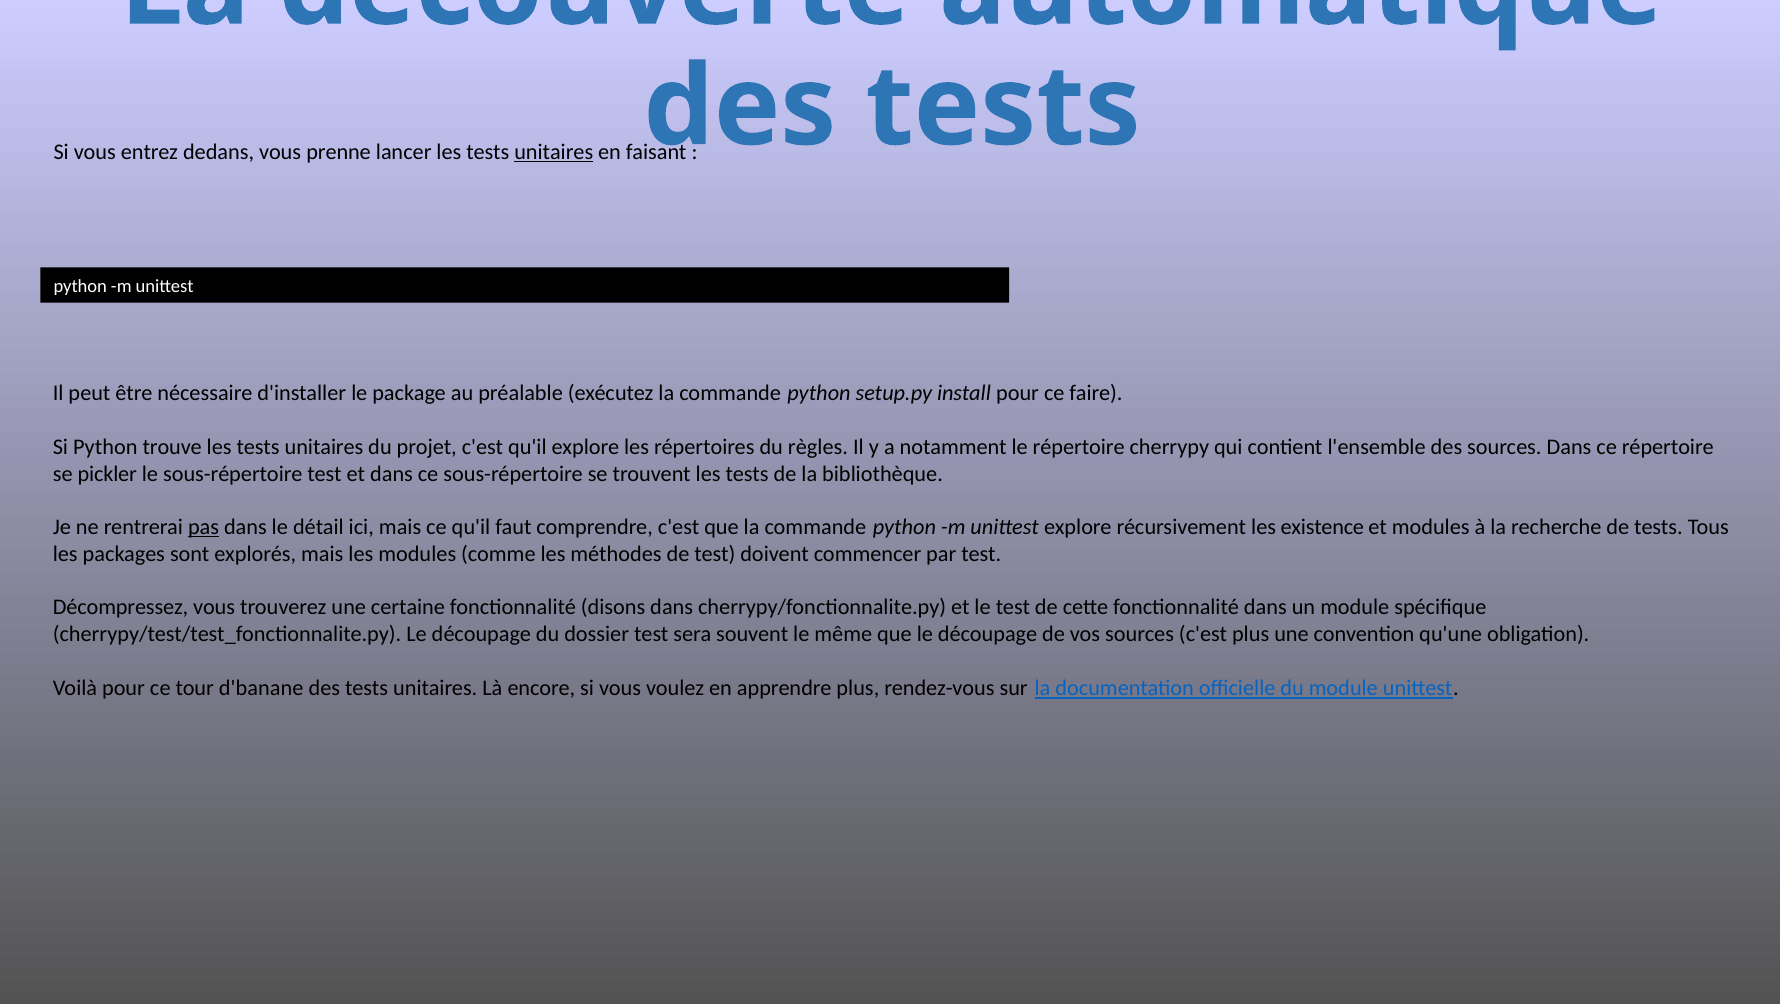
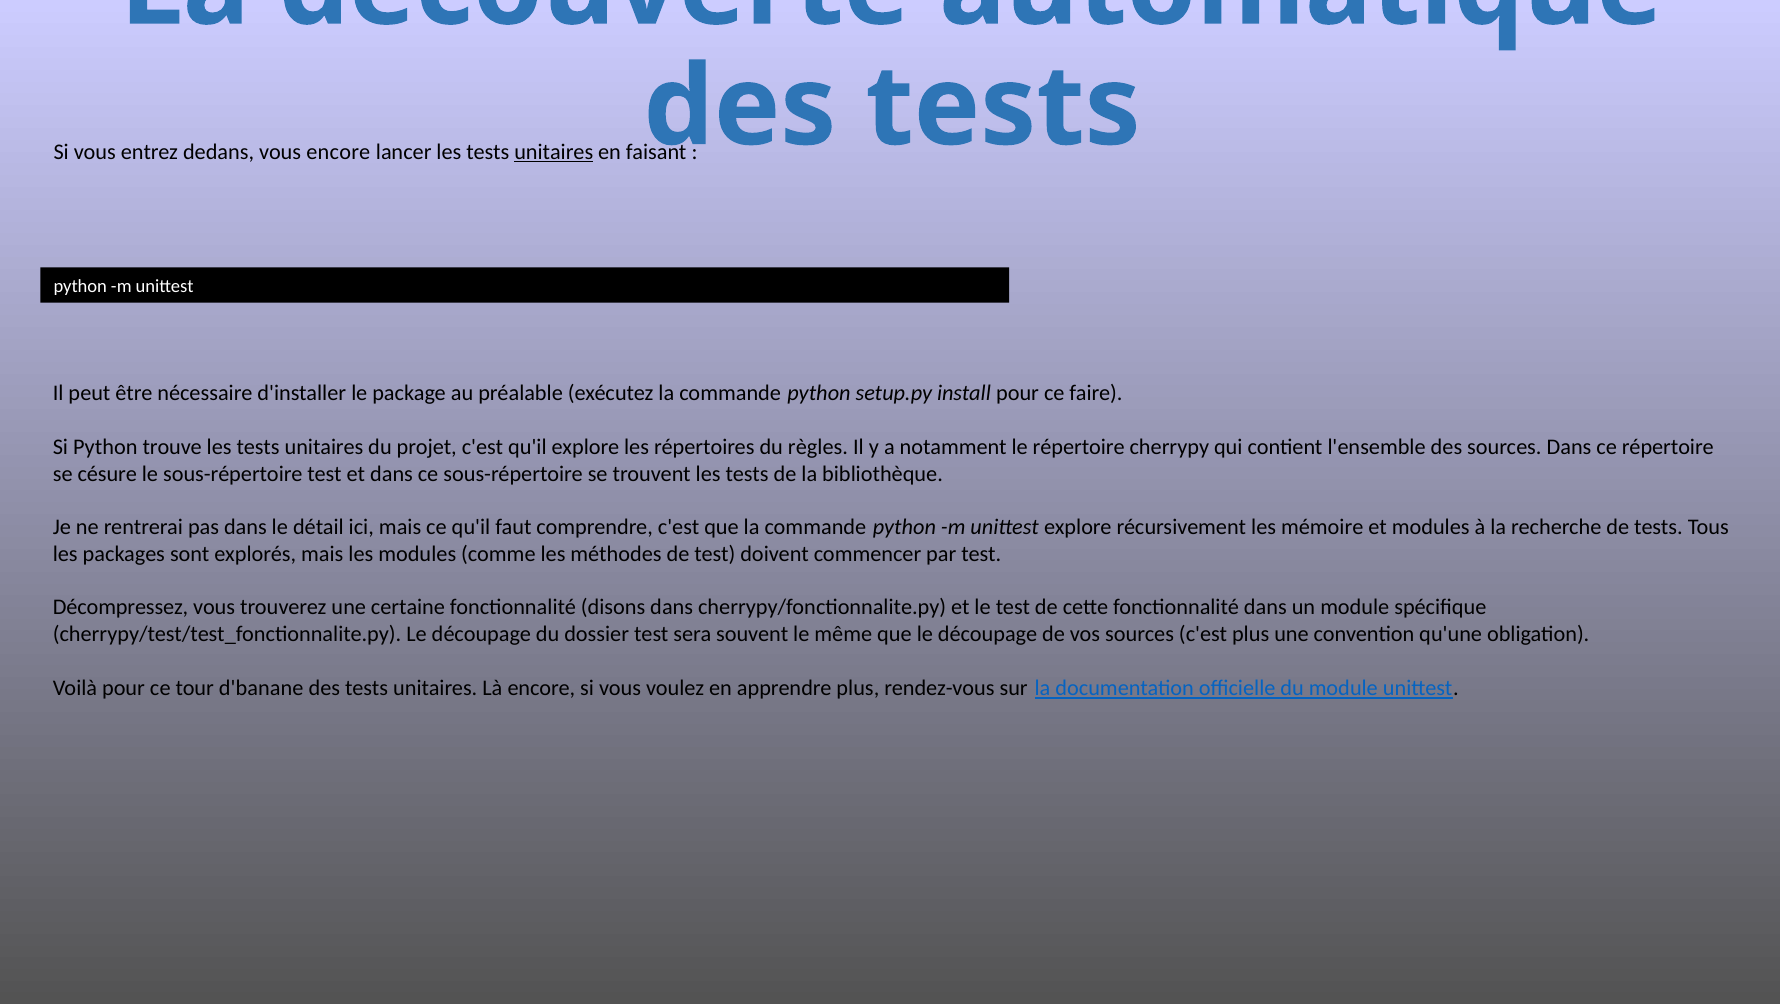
vous prenne: prenne -> encore (338, 152)
pickler: pickler -> césure (107, 473)
pas underline: present -> none (204, 527)
existence: existence -> mémoire (1322, 527)
